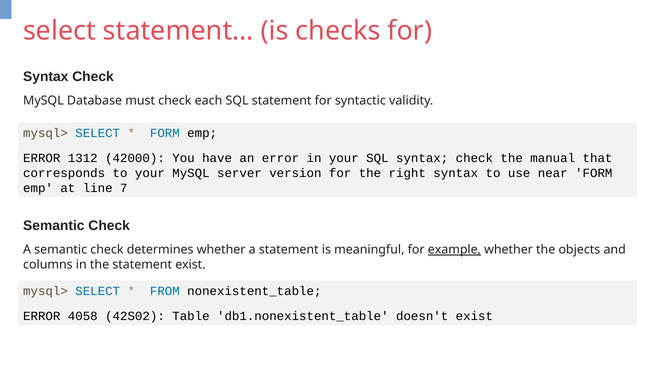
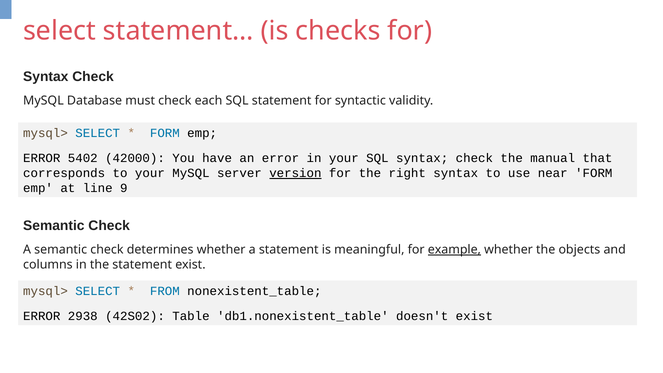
1312: 1312 -> 5402 (83, 158)
version underline: none -> present (295, 173)
7: 7 -> 9 (124, 188)
4058: 4058 -> 2938 (83, 316)
